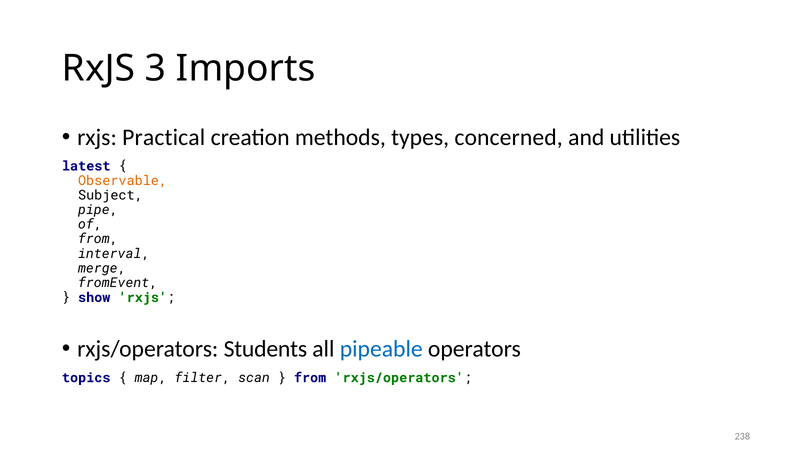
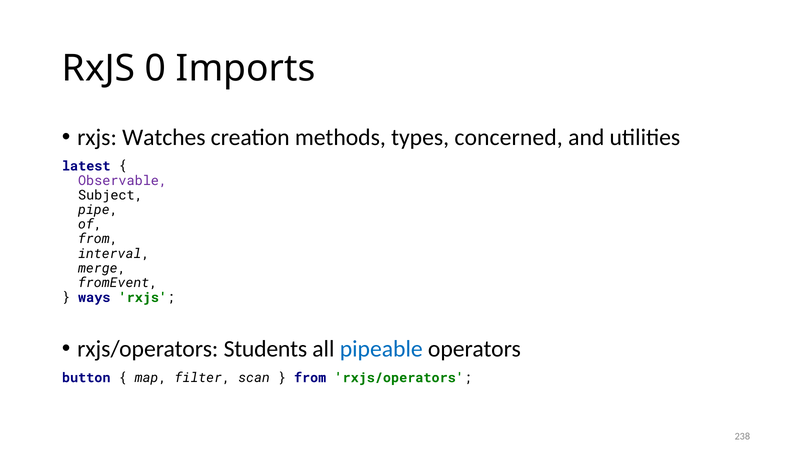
3: 3 -> 0 (156, 68)
Practical: Practical -> Watches (164, 137)
Observable colour: orange -> purple (123, 180)
show: show -> ways (94, 297)
topics: topics -> button (86, 377)
